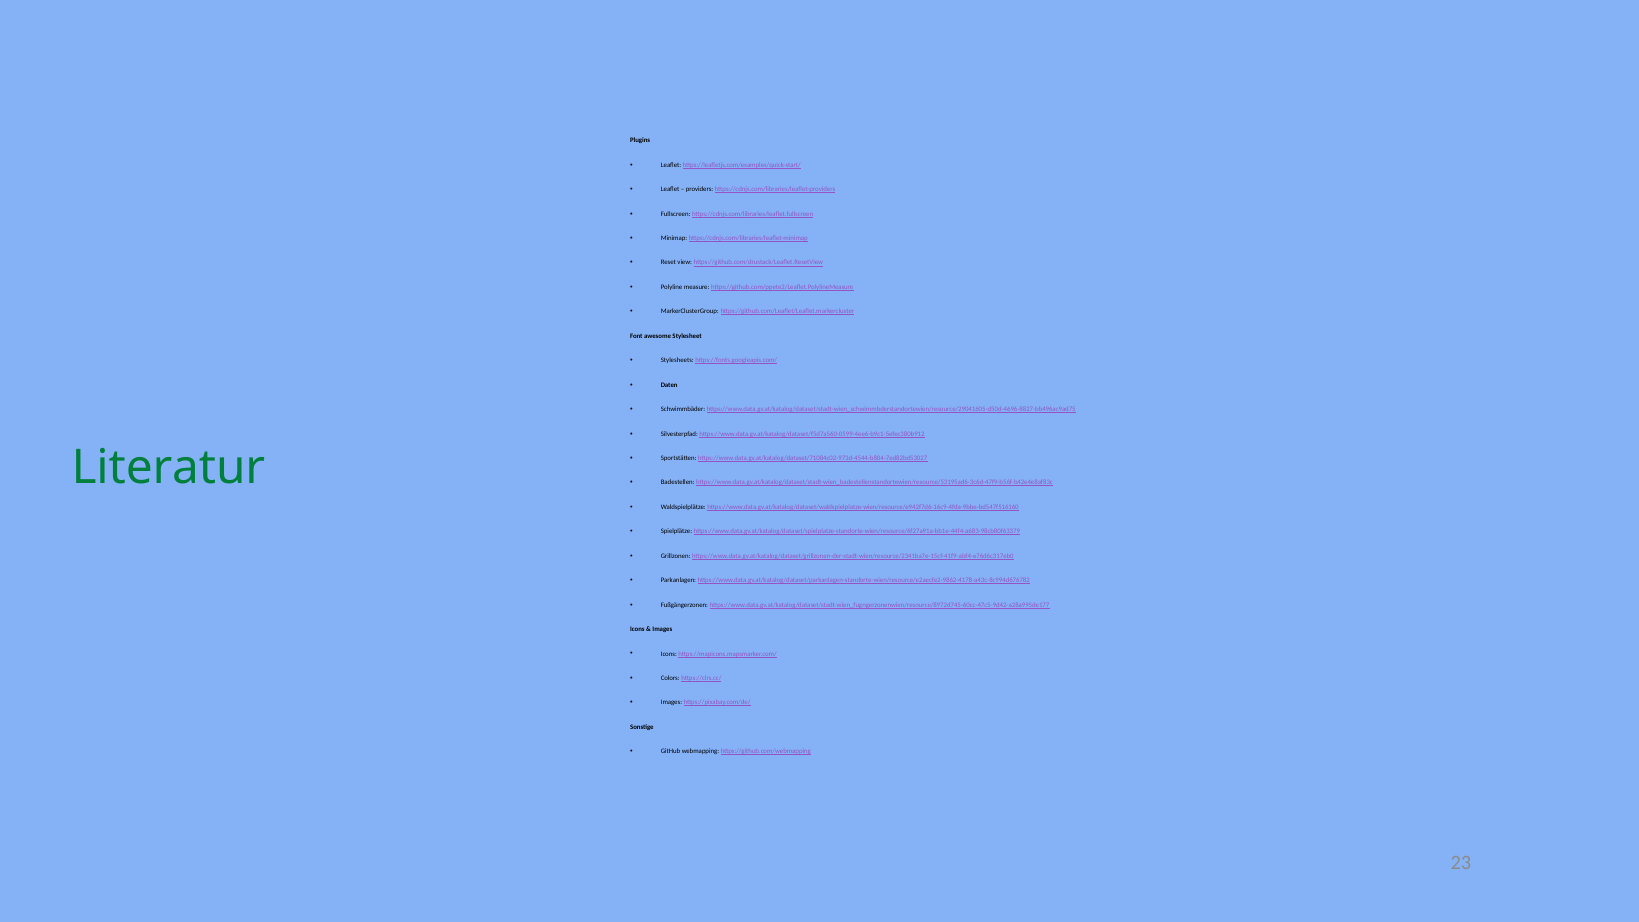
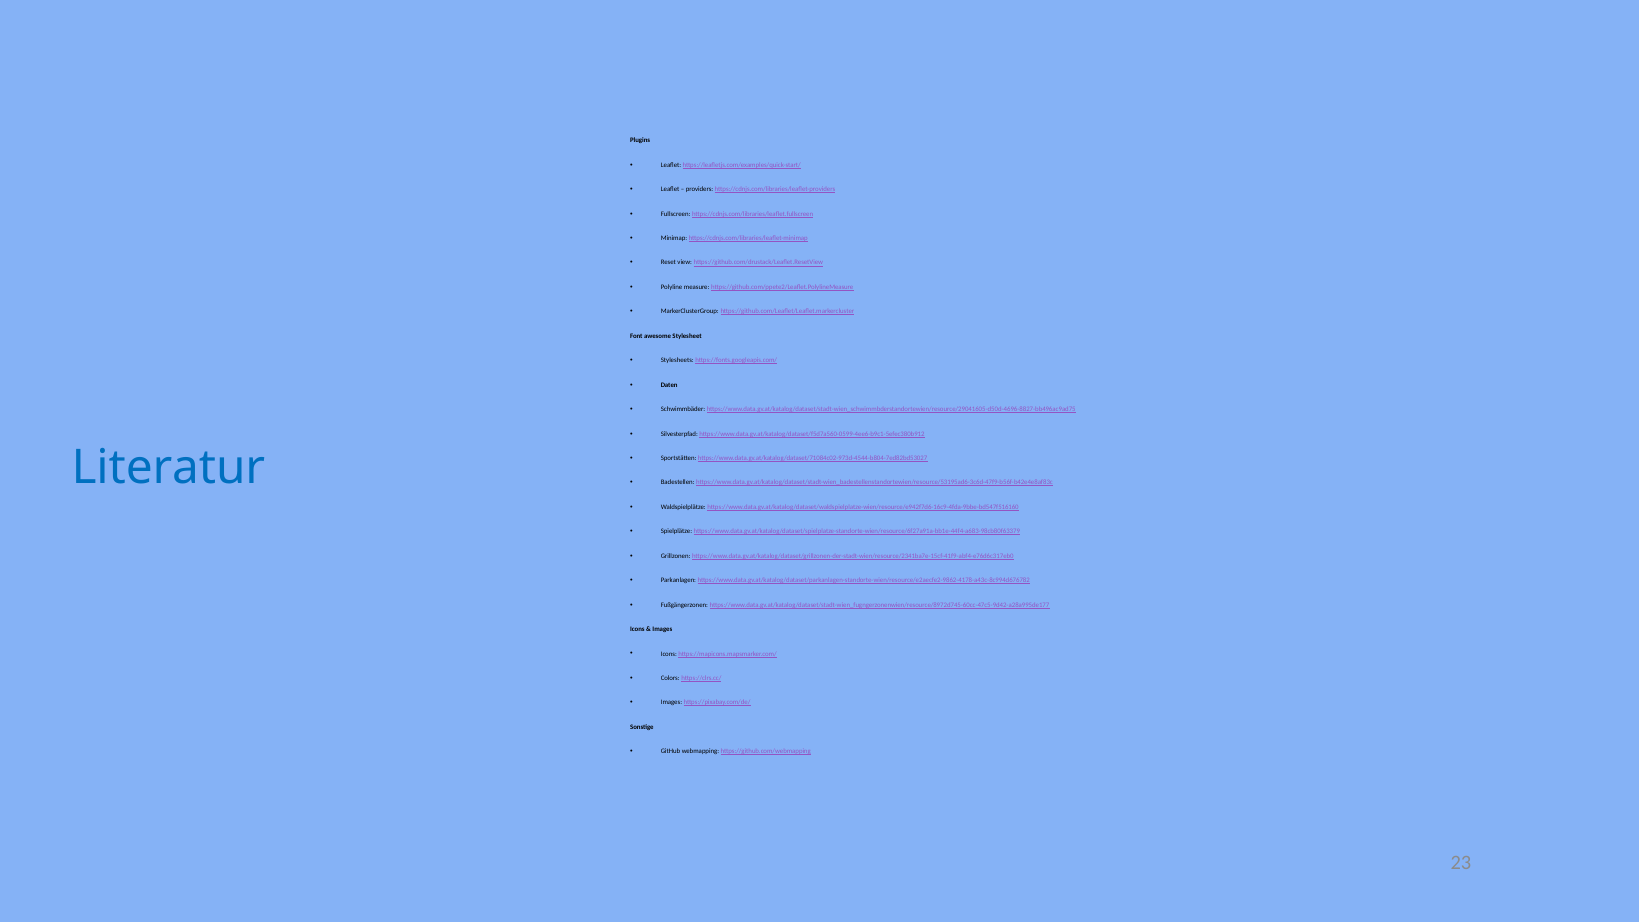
Literatur colour: green -> blue (168, 468)
